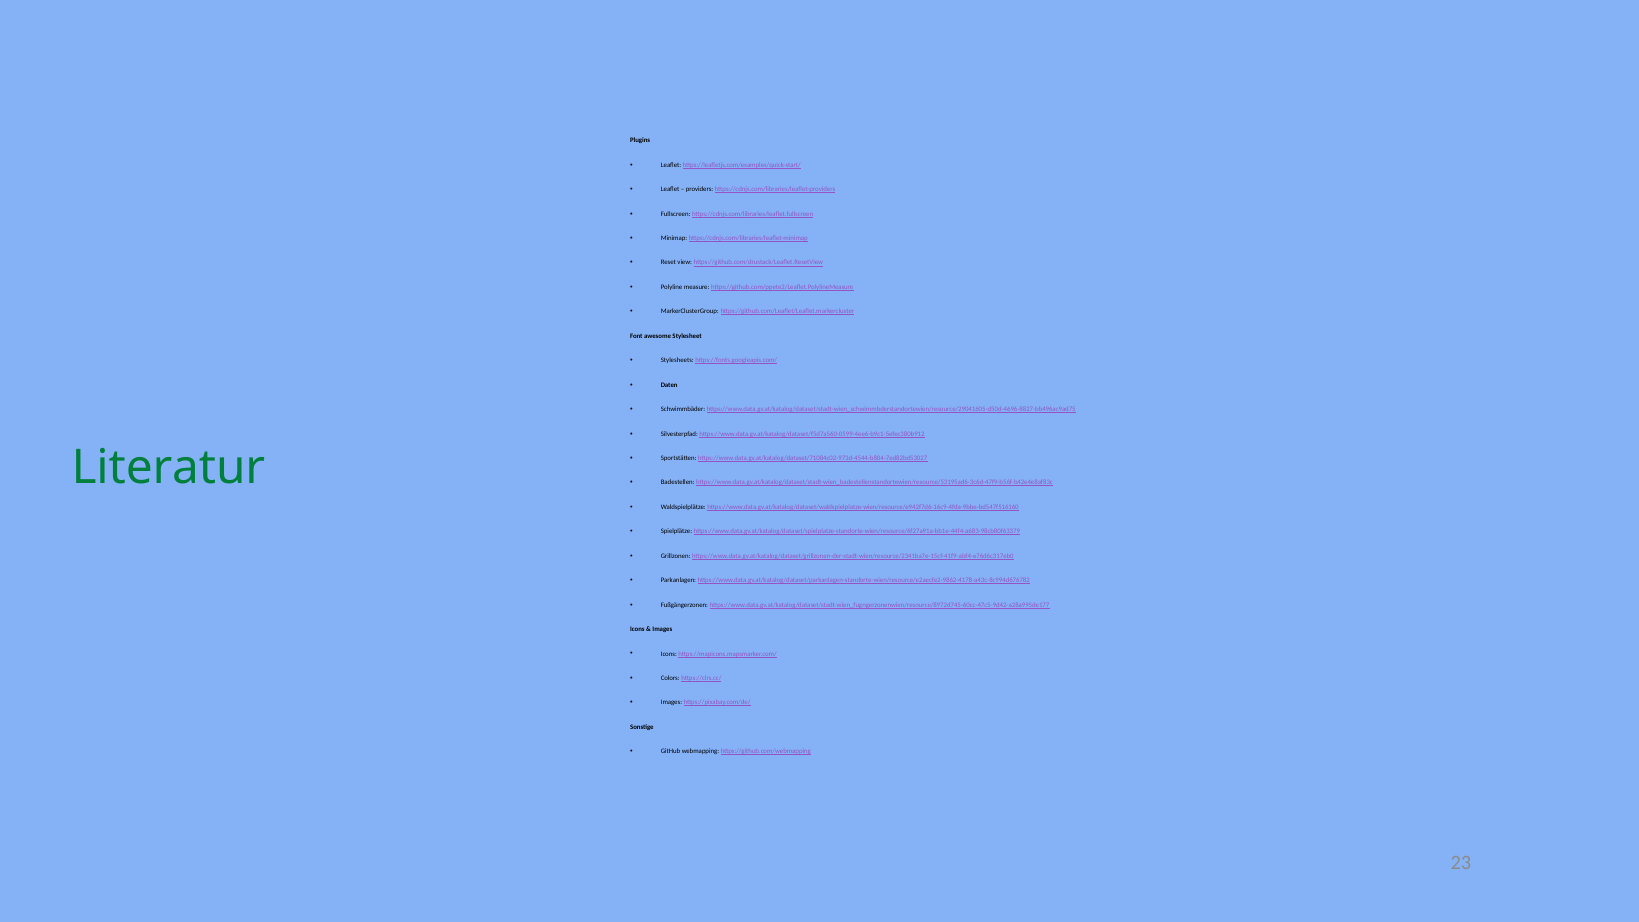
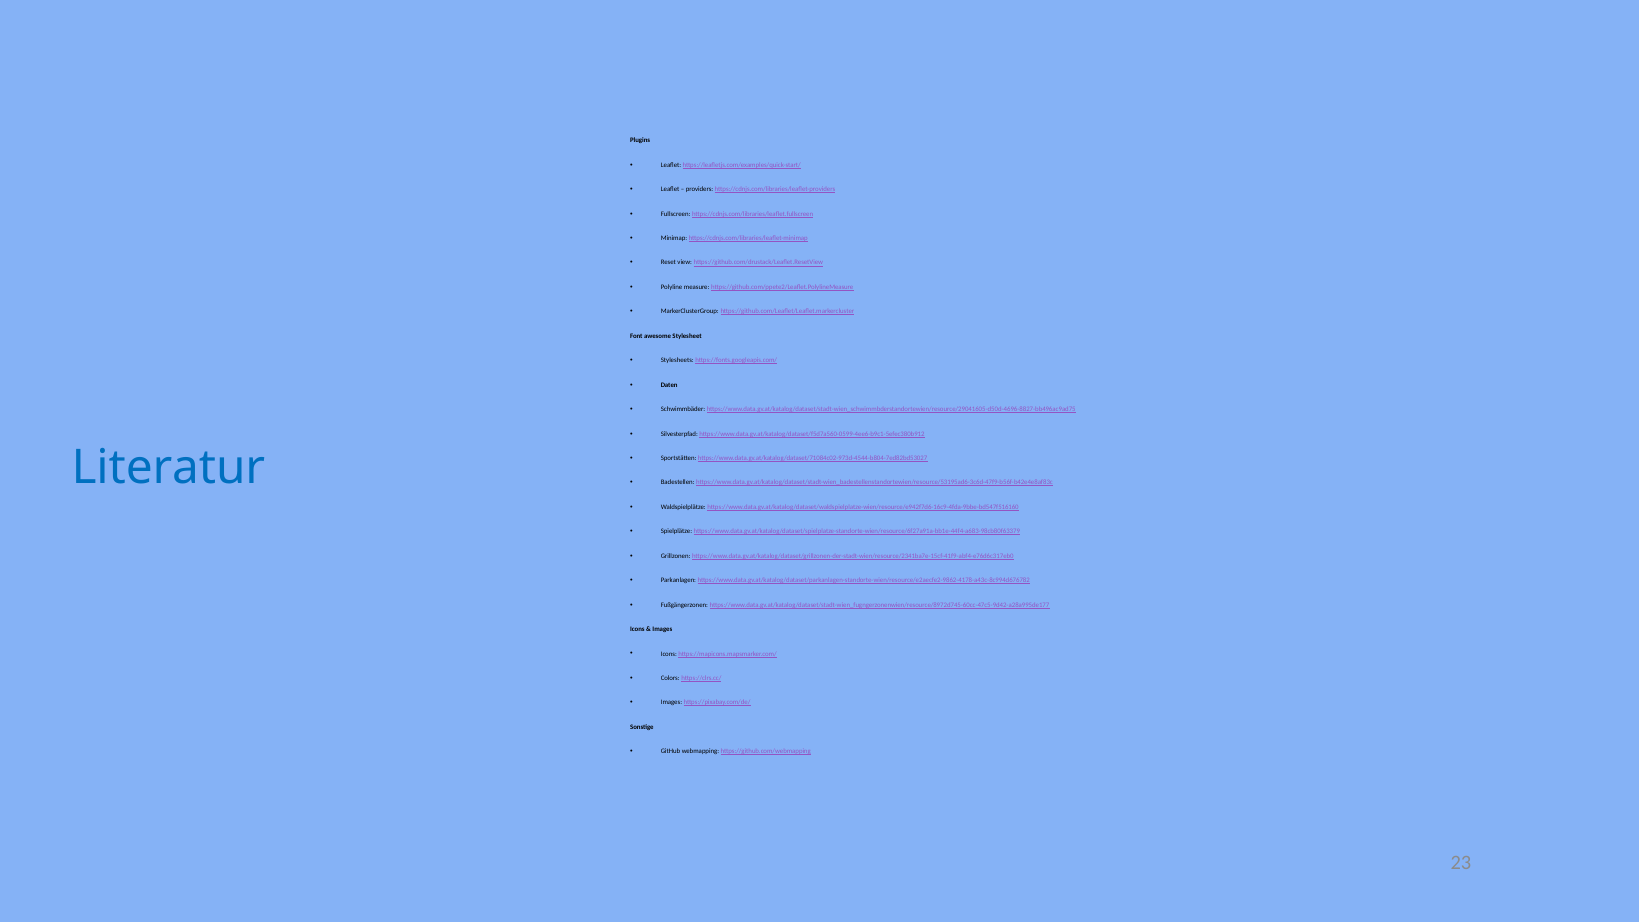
Literatur colour: green -> blue (168, 468)
